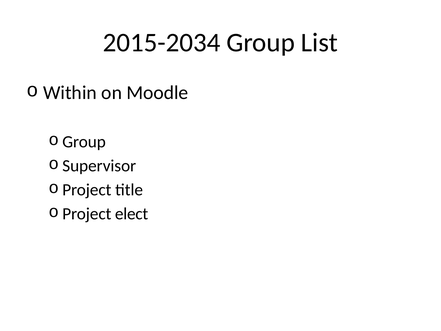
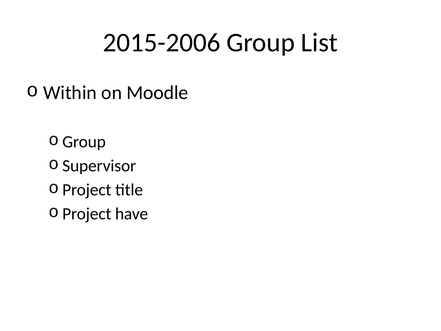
2015-2034: 2015-2034 -> 2015-2006 (162, 43)
elect: elect -> have (132, 214)
